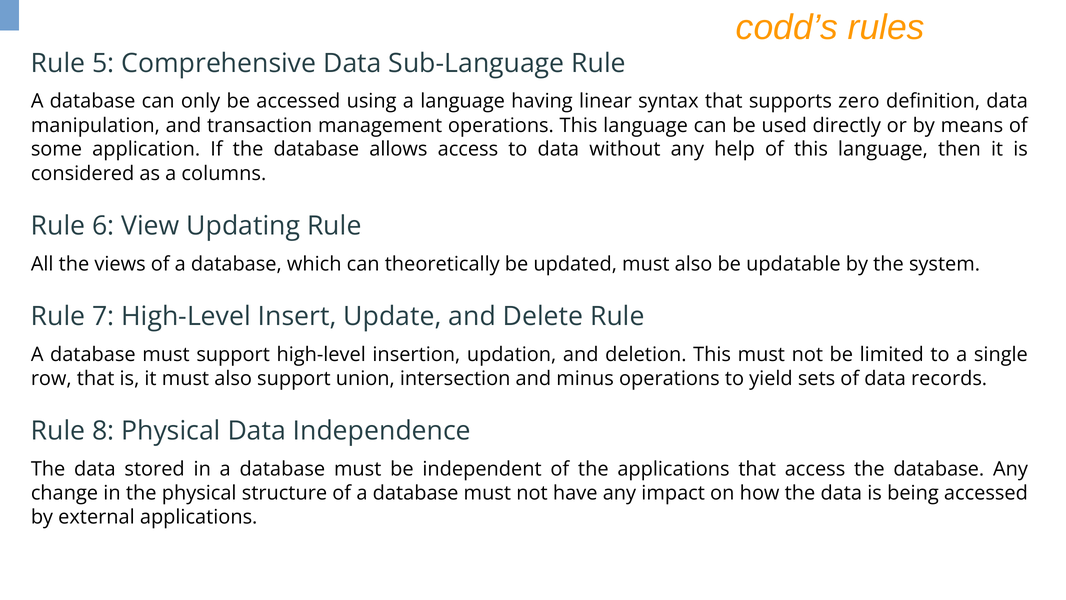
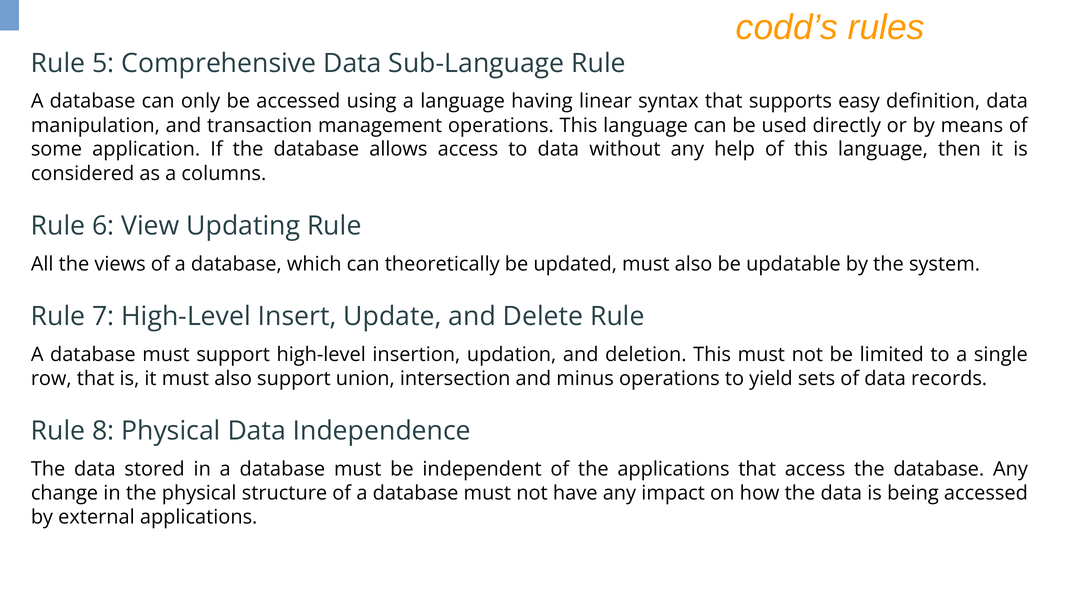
zero: zero -> easy (859, 101)
